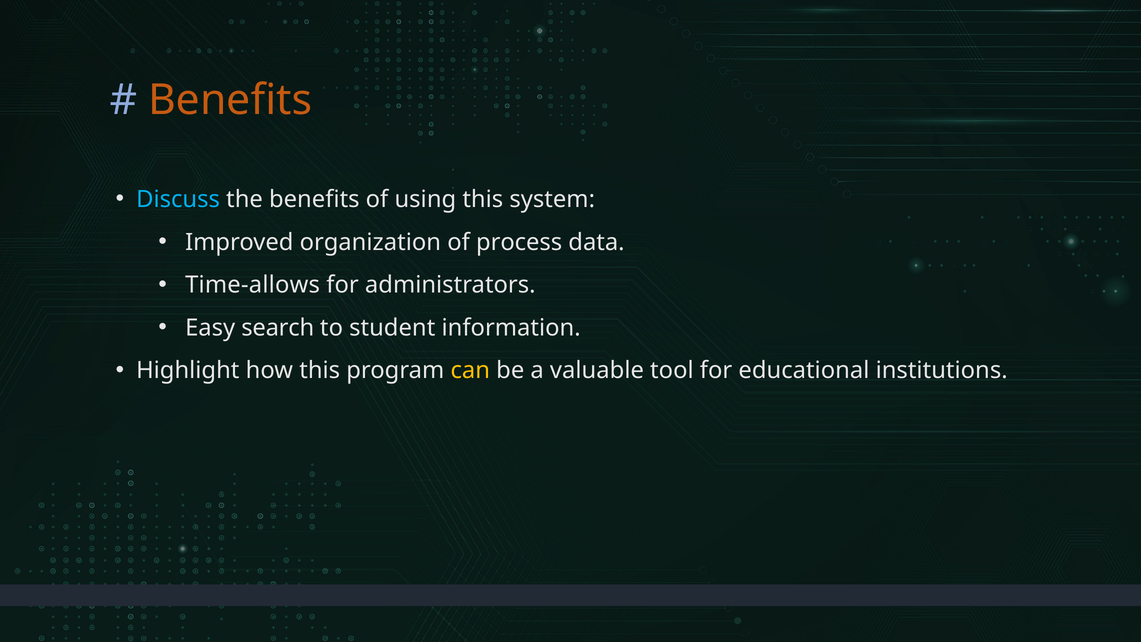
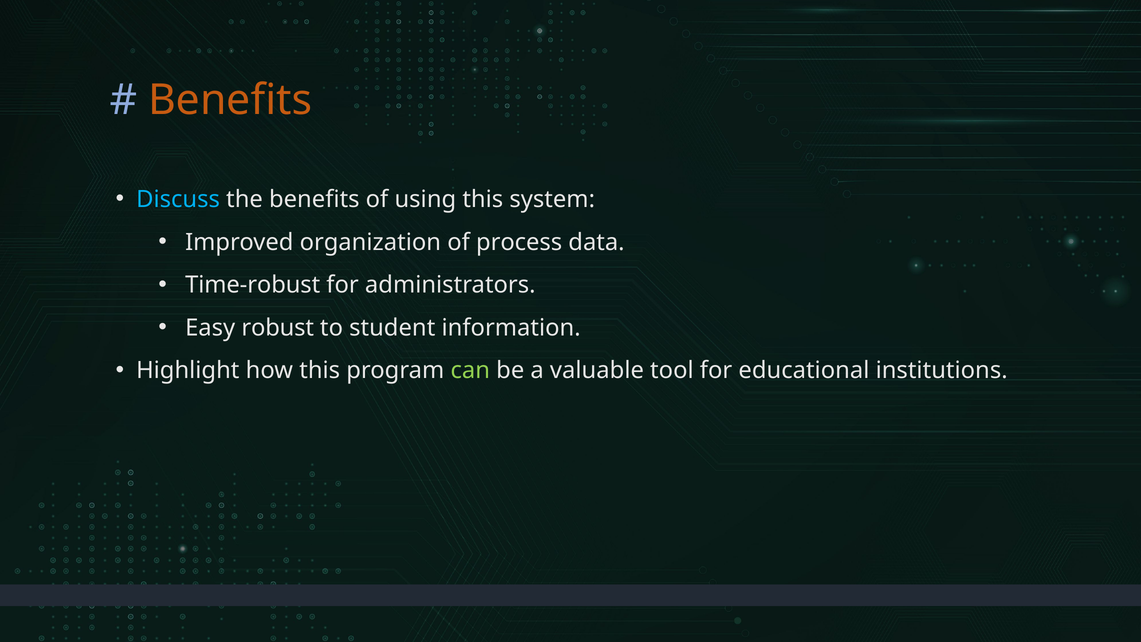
Time-allows: Time-allows -> Time-robust (253, 285)
search: search -> robust (278, 328)
can colour: yellow -> light green (470, 370)
